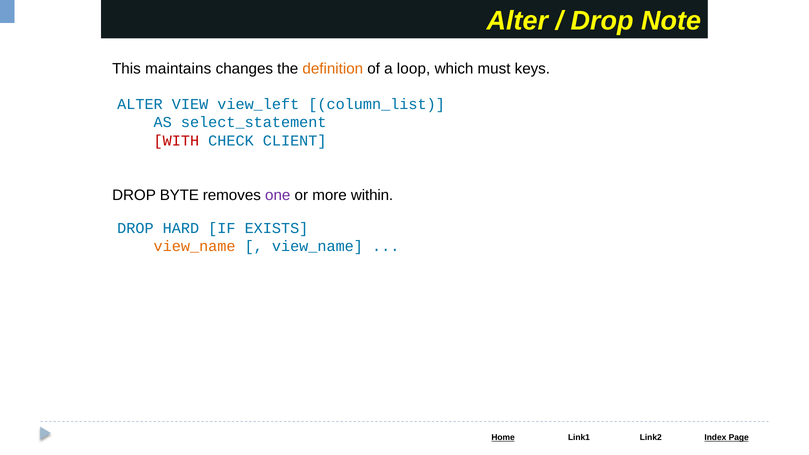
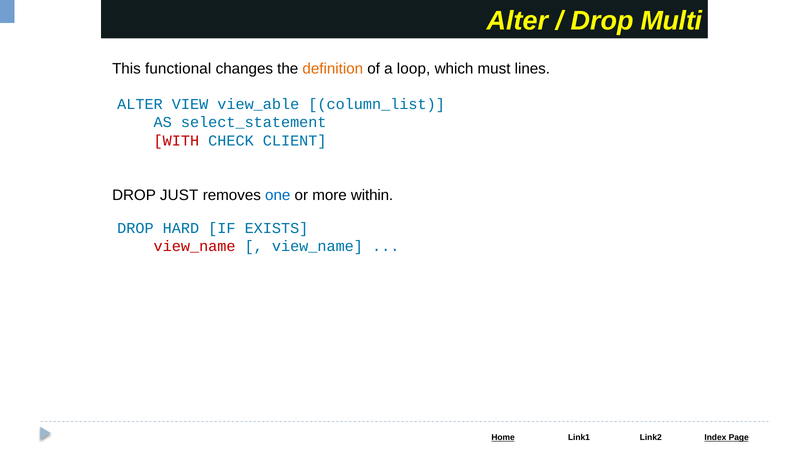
Note: Note -> Multi (671, 21)
maintains: maintains -> functional (178, 69)
keys: keys -> lines (532, 69)
view_left: view_left -> view_able (258, 104)
BYTE: BYTE -> JUST (179, 195)
one colour: purple -> blue (278, 195)
view_name colour: orange -> red (195, 246)
